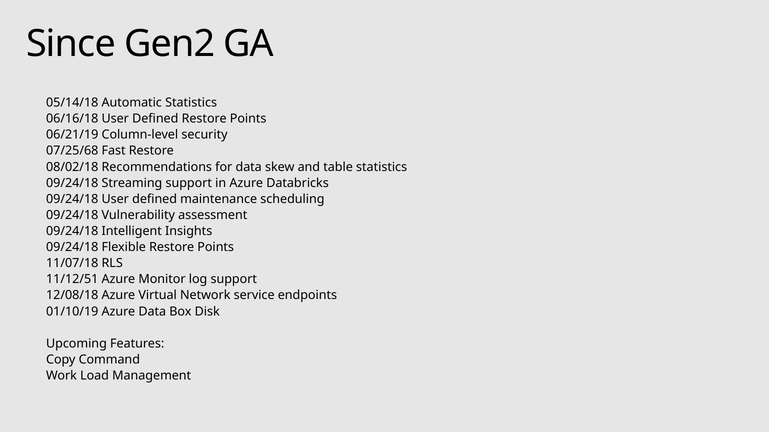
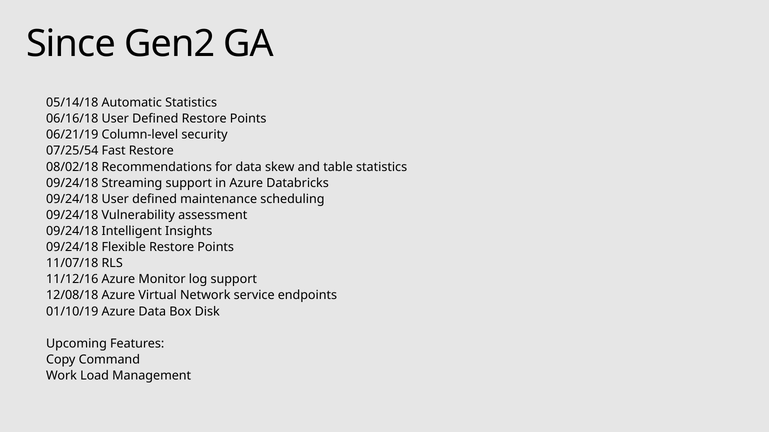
07/25/68: 07/25/68 -> 07/25/54 (72, 151)
11/12/51: 11/12/51 -> 11/12/16 (72, 280)
